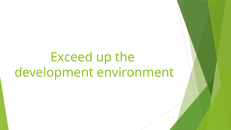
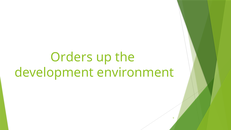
Exceed: Exceed -> Orders (72, 57)
